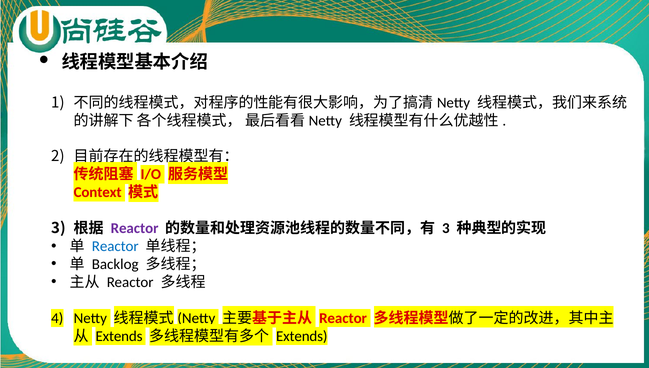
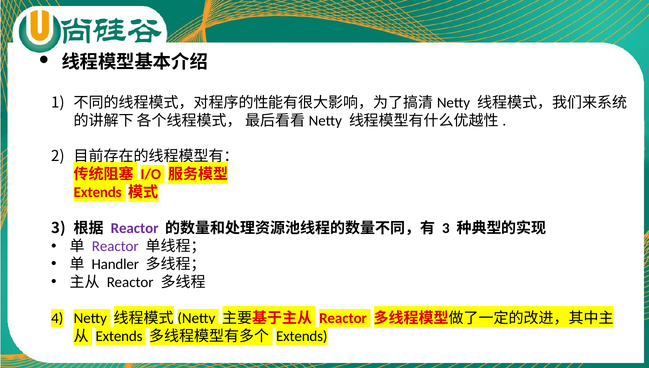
Context: Context -> Extends (98, 193)
Reactor colour: blue -> purple (115, 246)
Backlog: Backlog -> Handler (115, 264)
